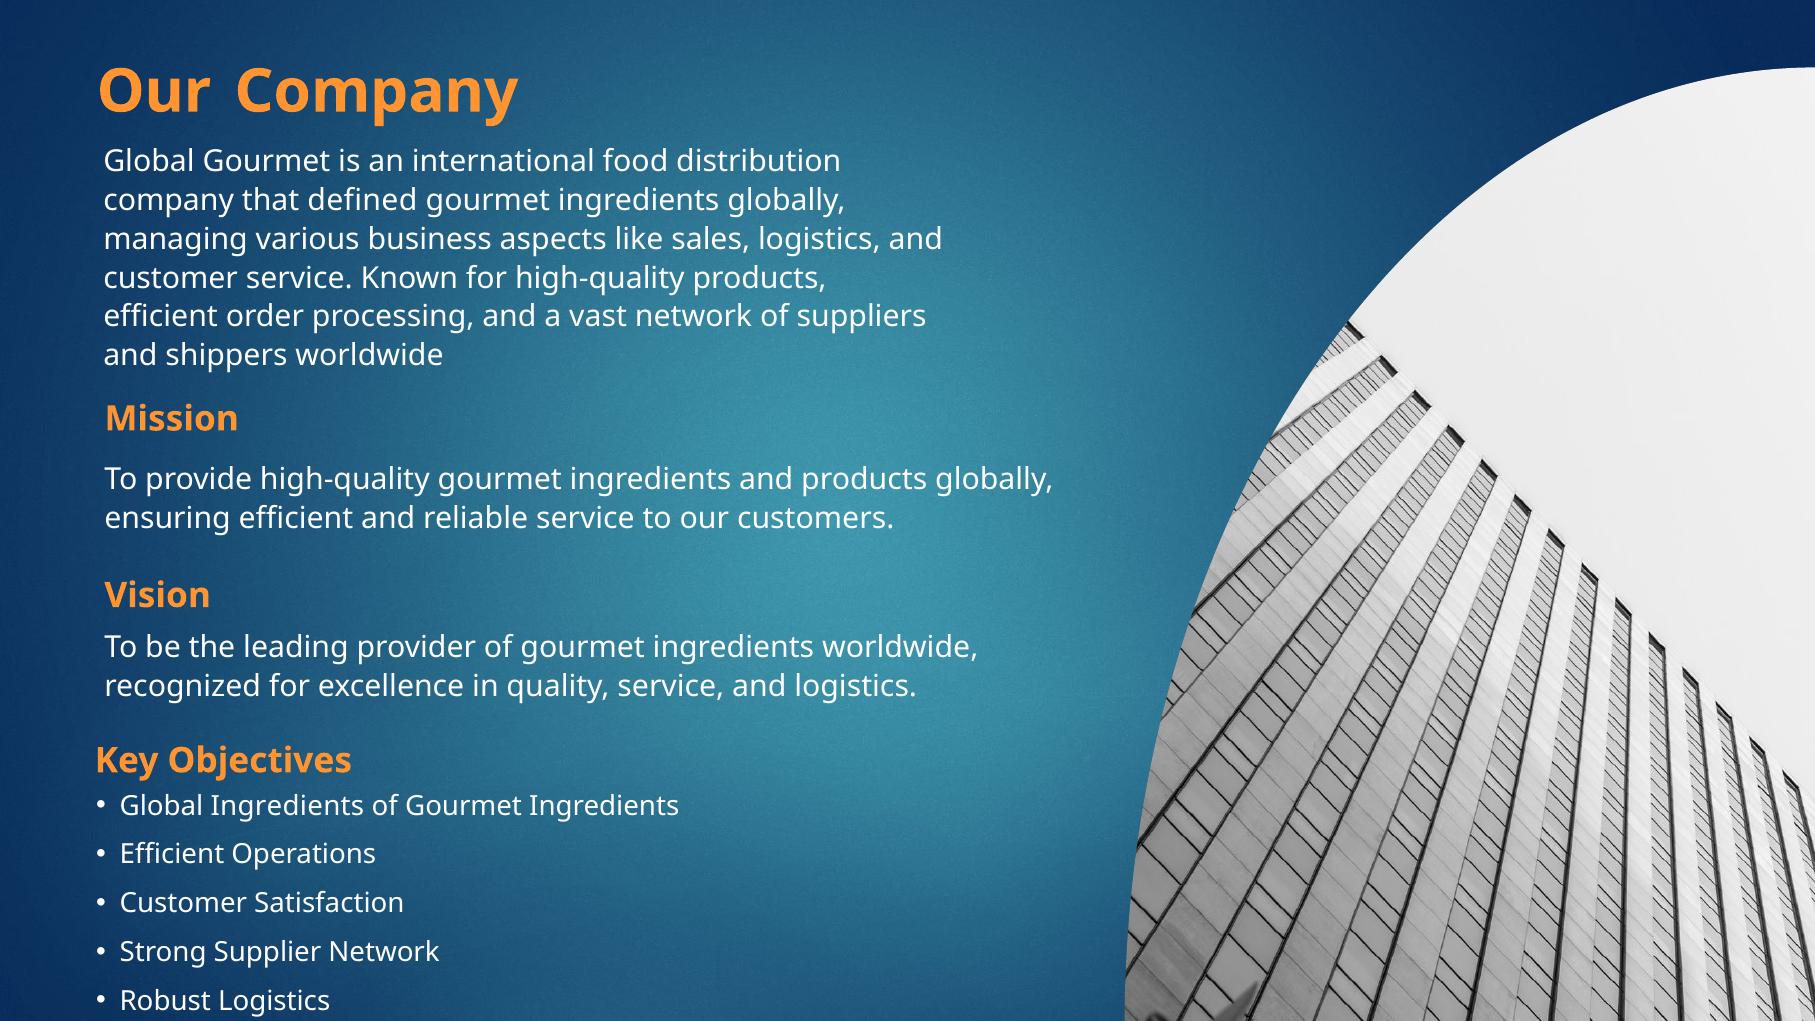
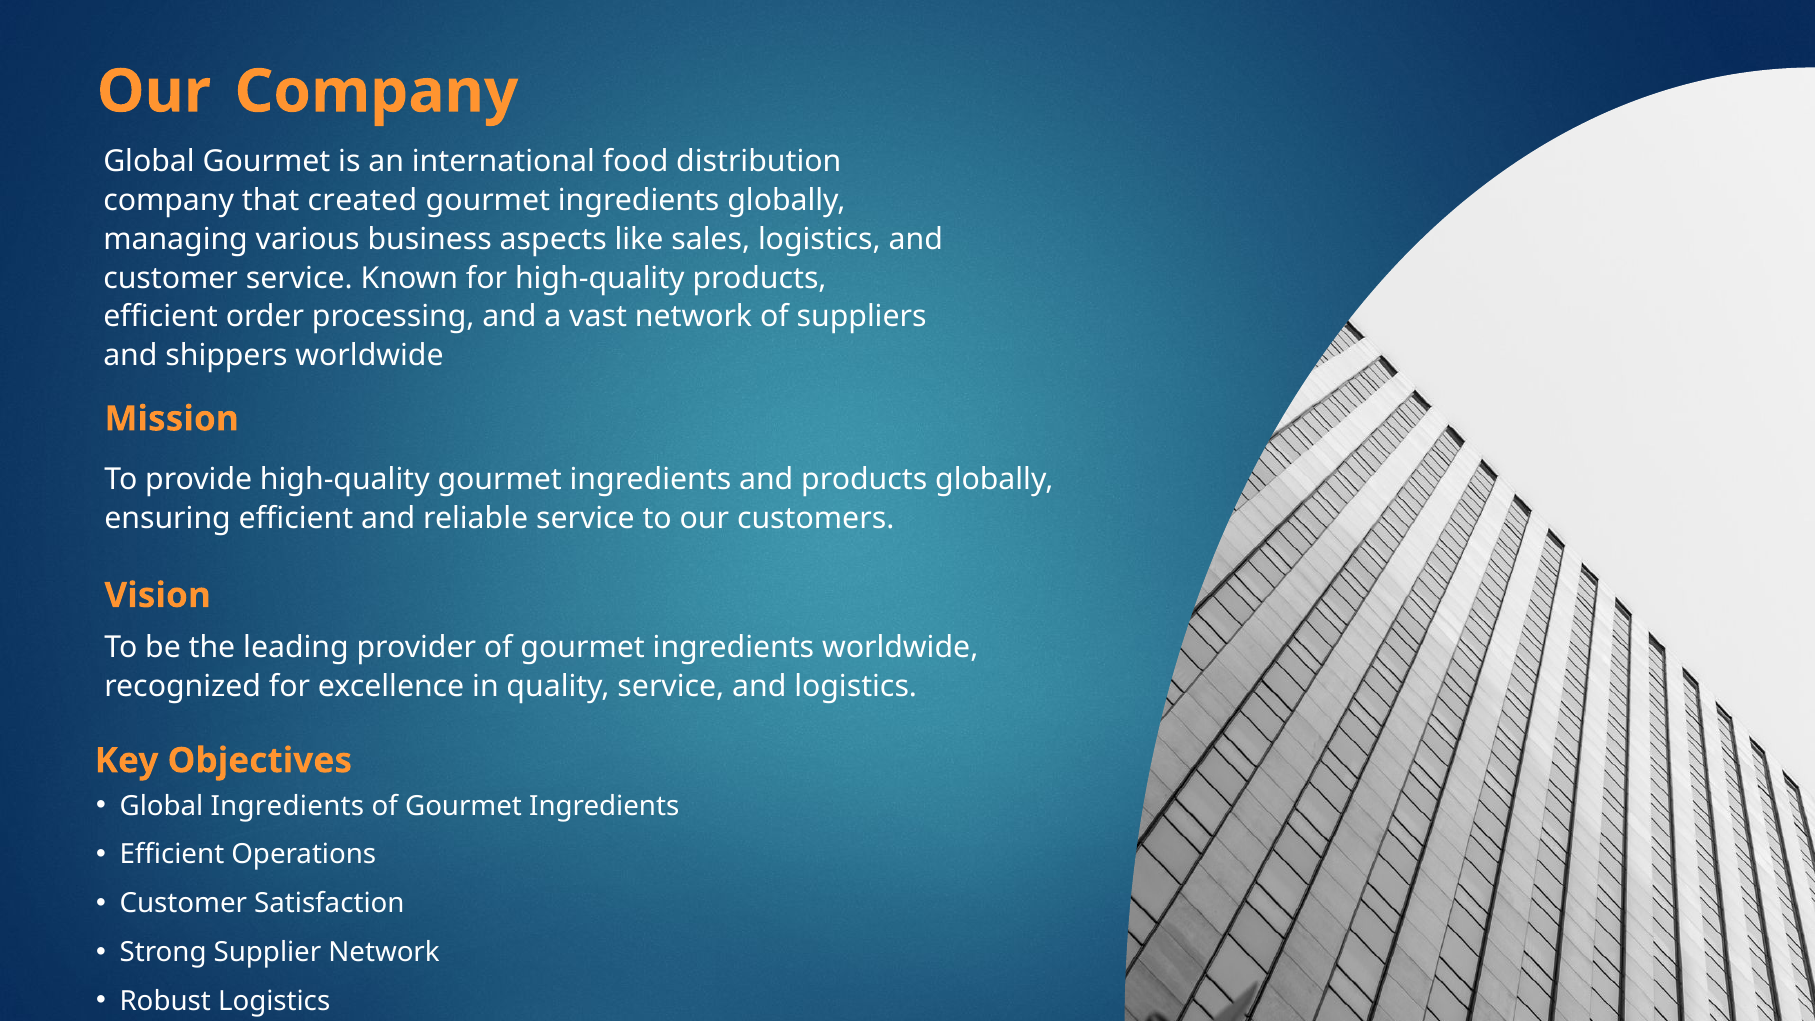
defined: defined -> created (362, 201)
